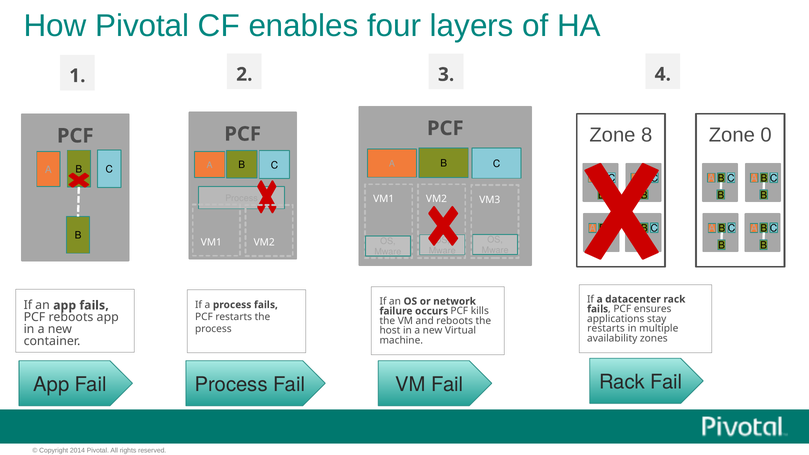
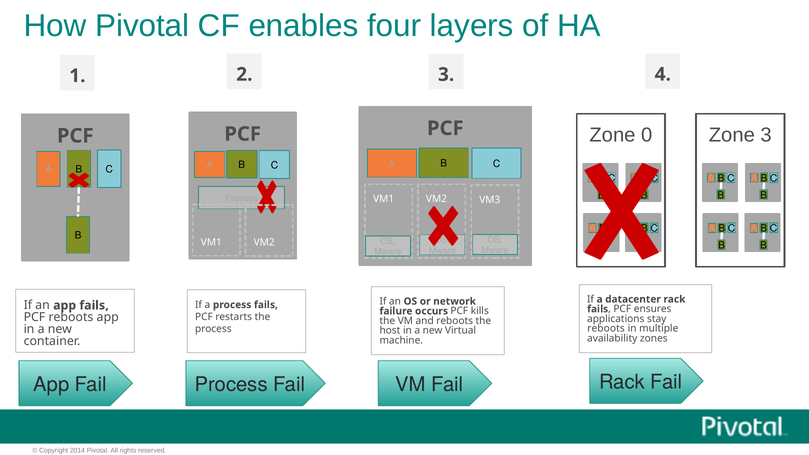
8: 8 -> 0 (647, 135)
Zone 0: 0 -> 3 (766, 135)
restarts: restarts -> reboots (606, 329)
